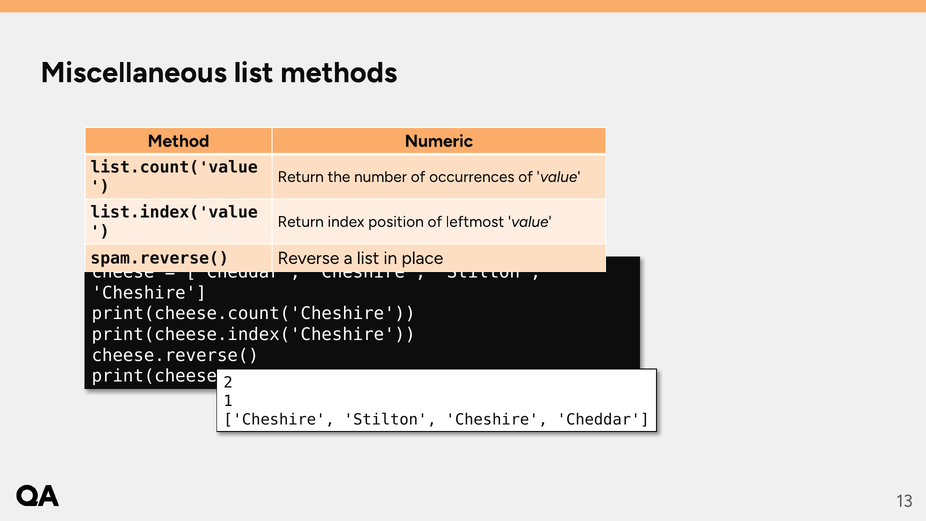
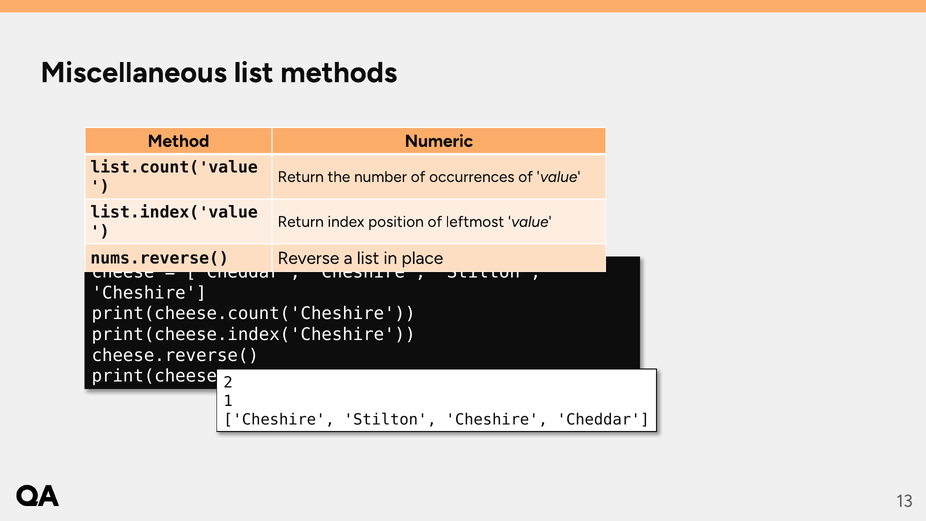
spam.reverse(: spam.reverse( -> nums.reverse( (160, 258)
